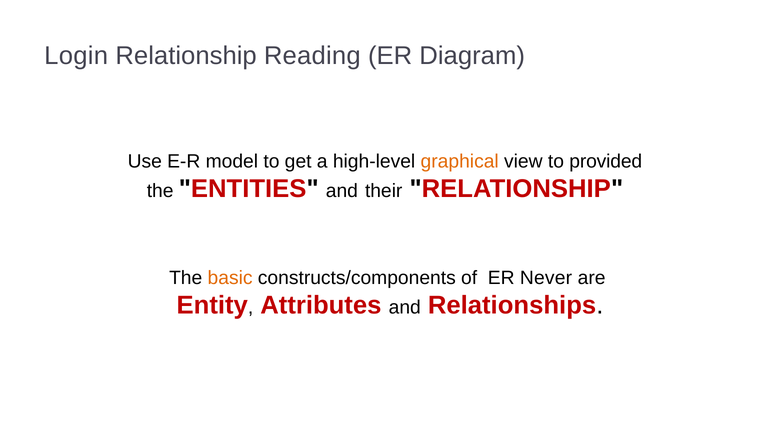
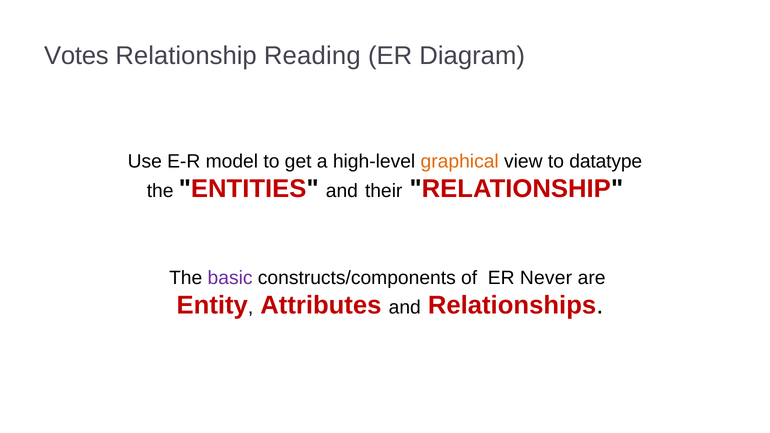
Login: Login -> Votes (76, 56)
provided: provided -> datatype (606, 162)
basic colour: orange -> purple (230, 278)
